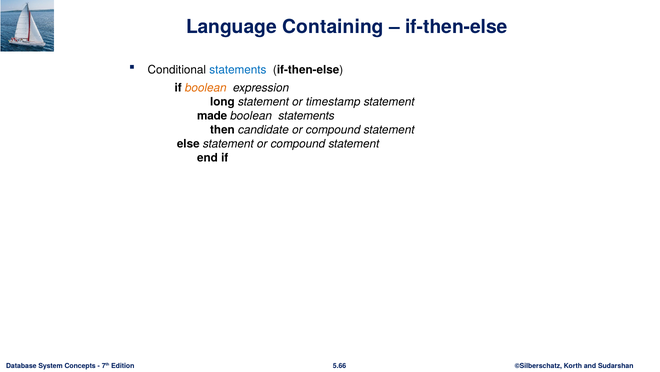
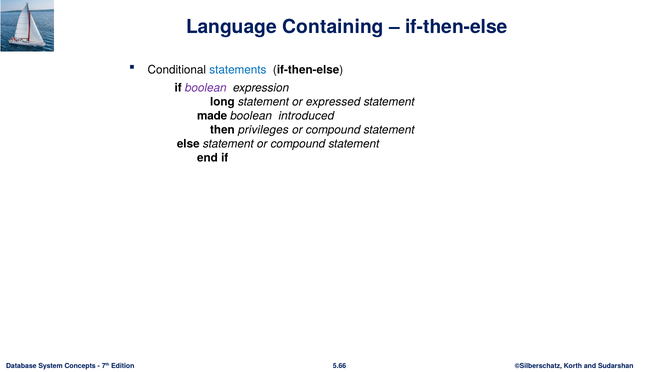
boolean colour: orange -> purple (206, 88)
timestamp: timestamp -> expressed (333, 102)
boolean statements: statements -> introduced (306, 116)
candidate: candidate -> privileges (263, 130)
